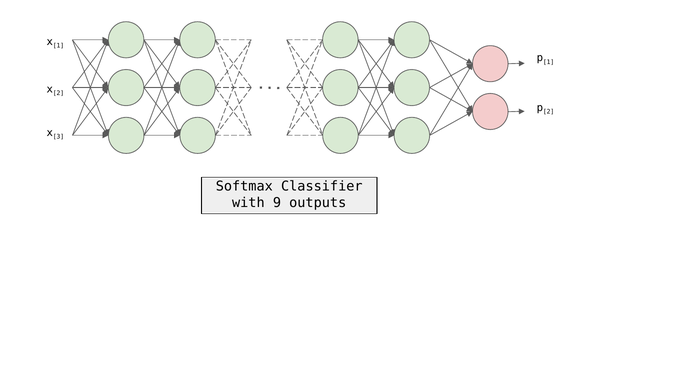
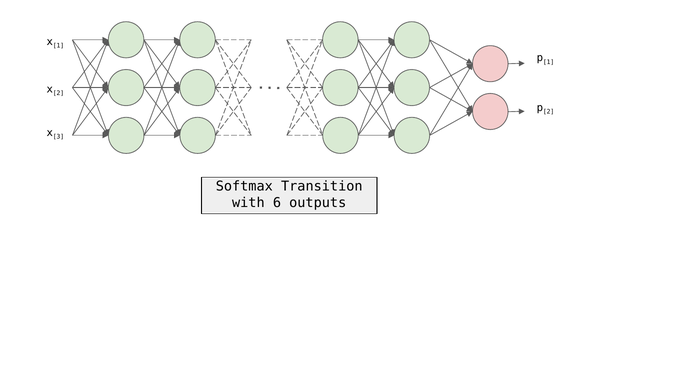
Classifier: Classifier -> Transition (322, 187)
9: 9 -> 6 (277, 203)
